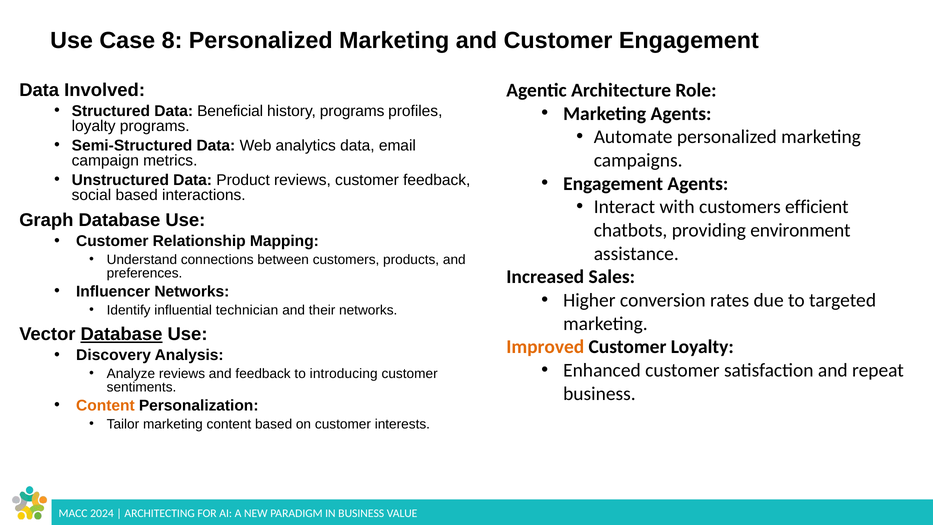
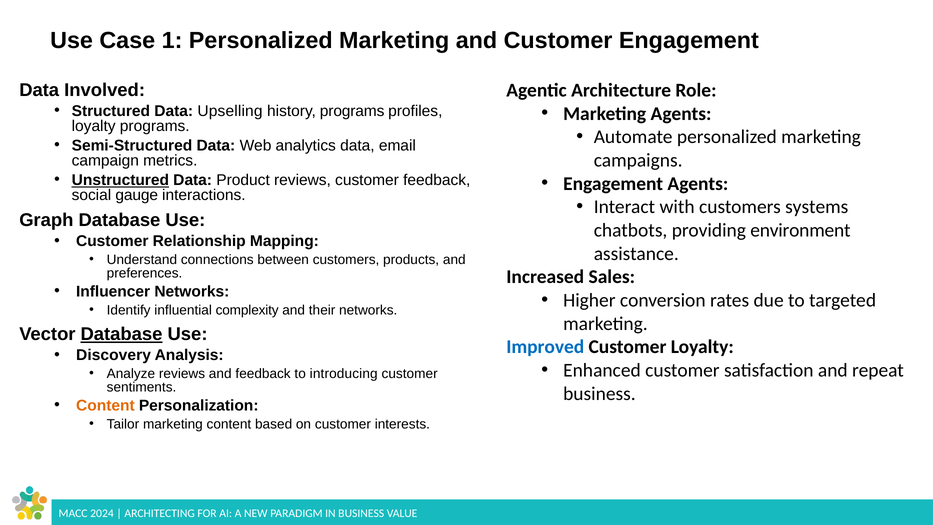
8: 8 -> 1 (172, 40)
Beneficial: Beneficial -> Upselling (230, 111)
Unstructured underline: none -> present (120, 180)
social based: based -> gauge (137, 195)
efficient: efficient -> systems (817, 207)
technician: technician -> complexity (247, 310)
Improved colour: orange -> blue (545, 347)
